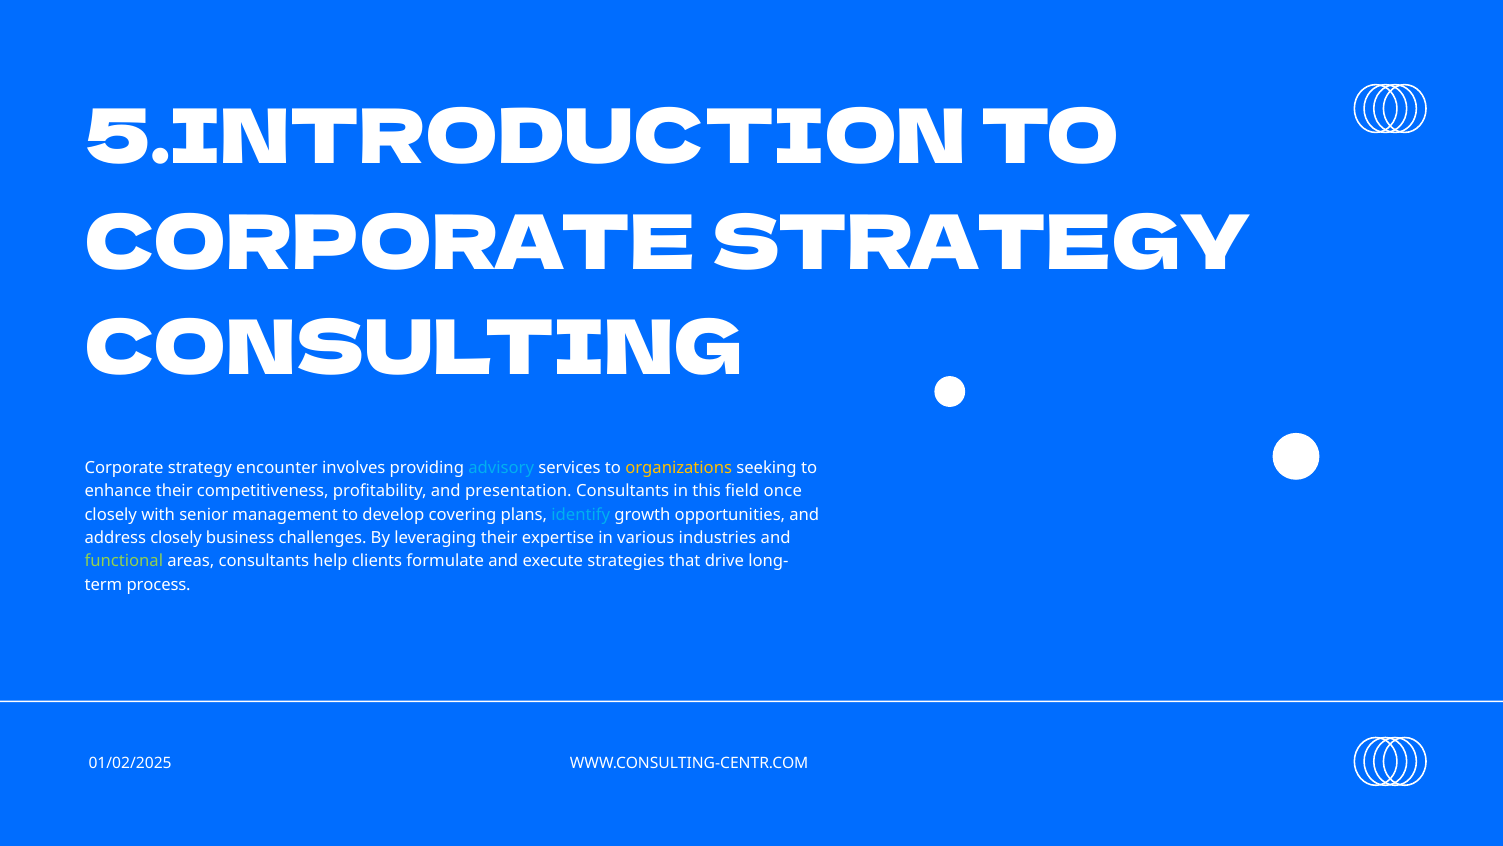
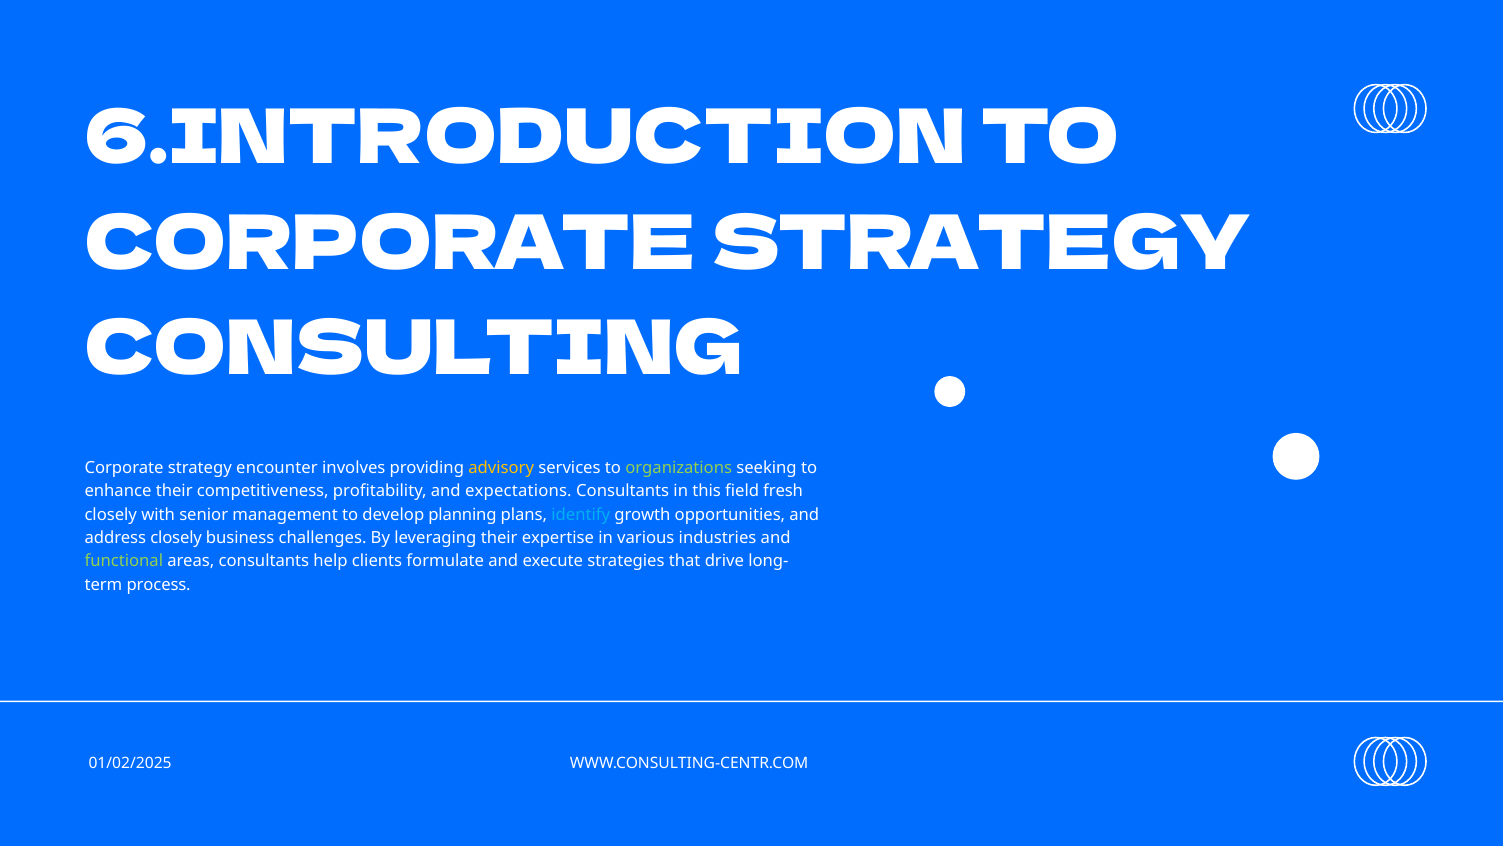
5.INTRODUCTION: 5.INTRODUCTION -> 6.INTRODUCTION (525, 139)
advisory colour: light blue -> yellow (501, 467)
organizations colour: yellow -> light green (679, 467)
presentation: presentation -> expectations (518, 491)
once: once -> fresh (783, 491)
covering: covering -> planning (462, 514)
